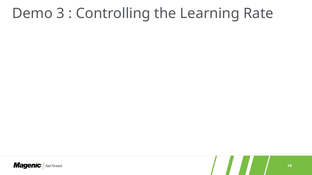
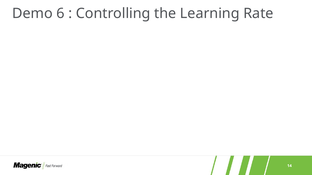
3: 3 -> 6 (61, 13)
